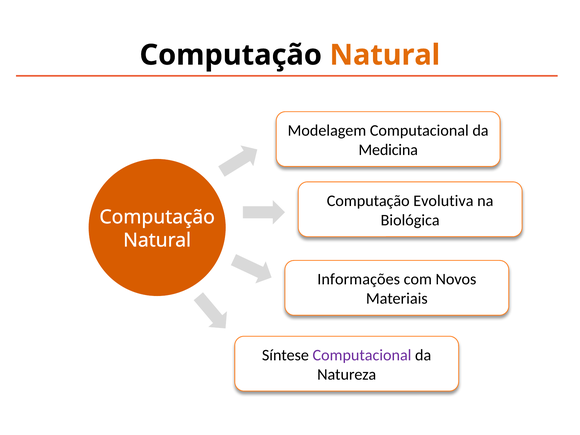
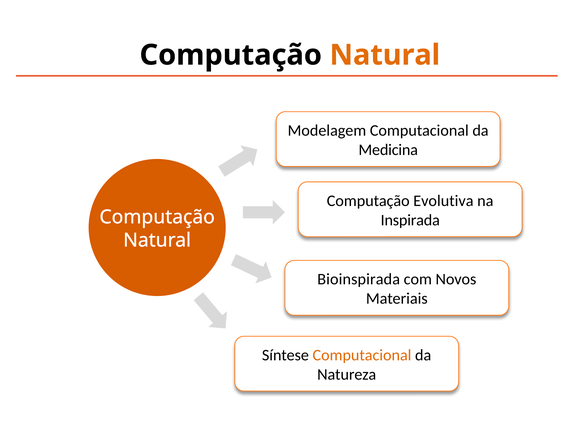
Biológica: Biológica -> Inspirada (410, 220)
Informações: Informações -> Bioinspirada (359, 279)
Computacional colour: purple -> orange (362, 355)
